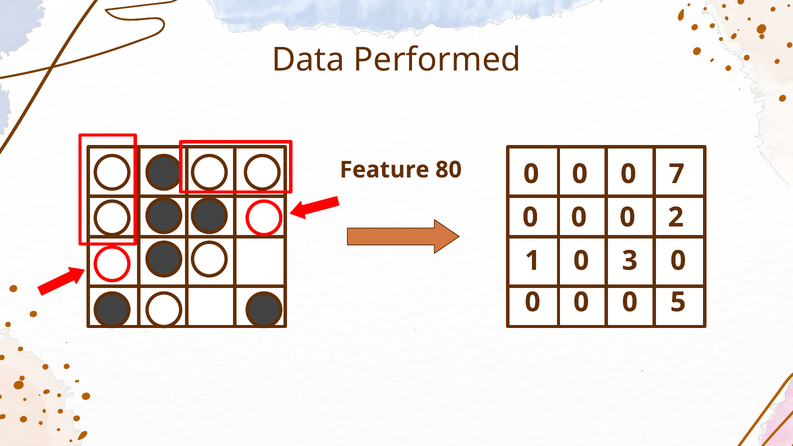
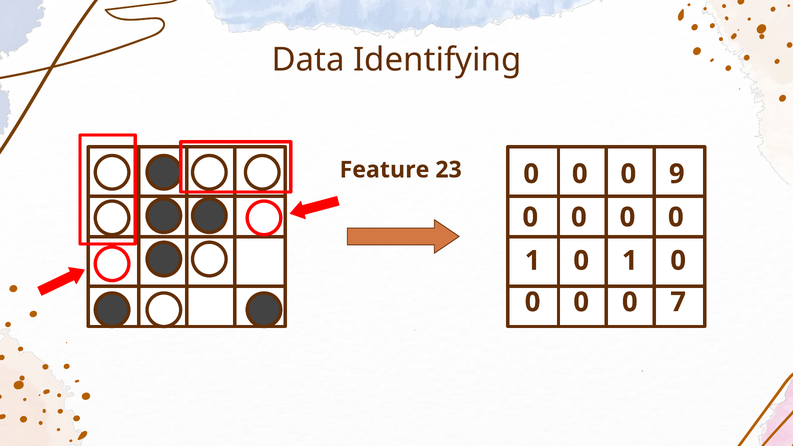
Performed: Performed -> Identifying (437, 60)
80: 80 -> 23 (449, 170)
7: 7 -> 9 (677, 174)
2: 2 -> 0 (676, 217)
1 3: 3 -> 1 (630, 261)
5: 5 -> 7 (678, 302)
